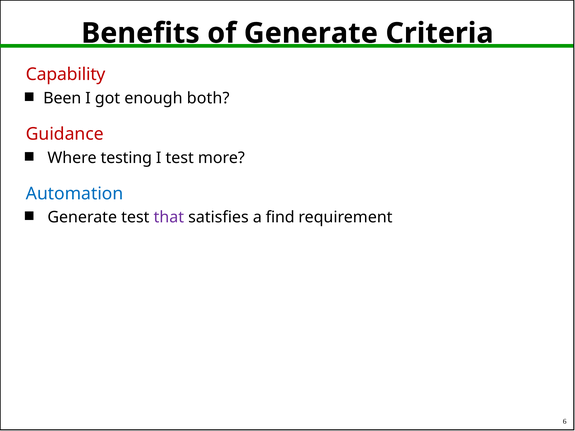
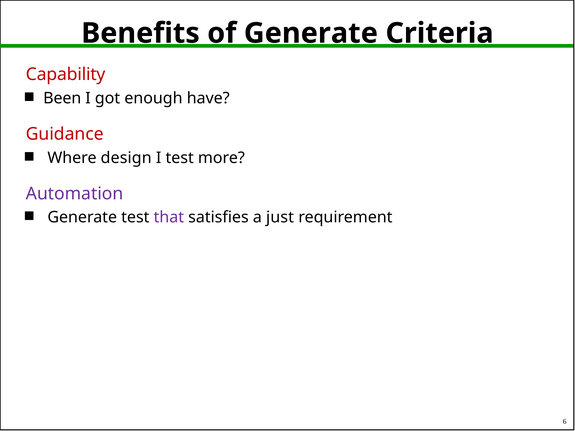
both: both -> have (208, 98)
testing: testing -> design (126, 158)
Automation colour: blue -> purple (75, 194)
find: find -> just (280, 217)
